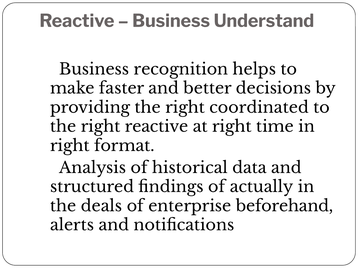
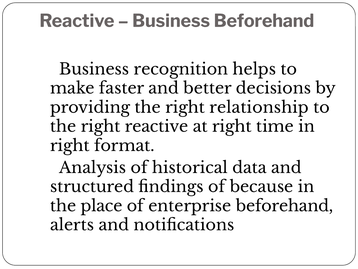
Business Understand: Understand -> Beforehand (264, 21)
coordinated: coordinated -> relationship (259, 107)
actually: actually -> because (262, 187)
deals: deals -> place (102, 206)
